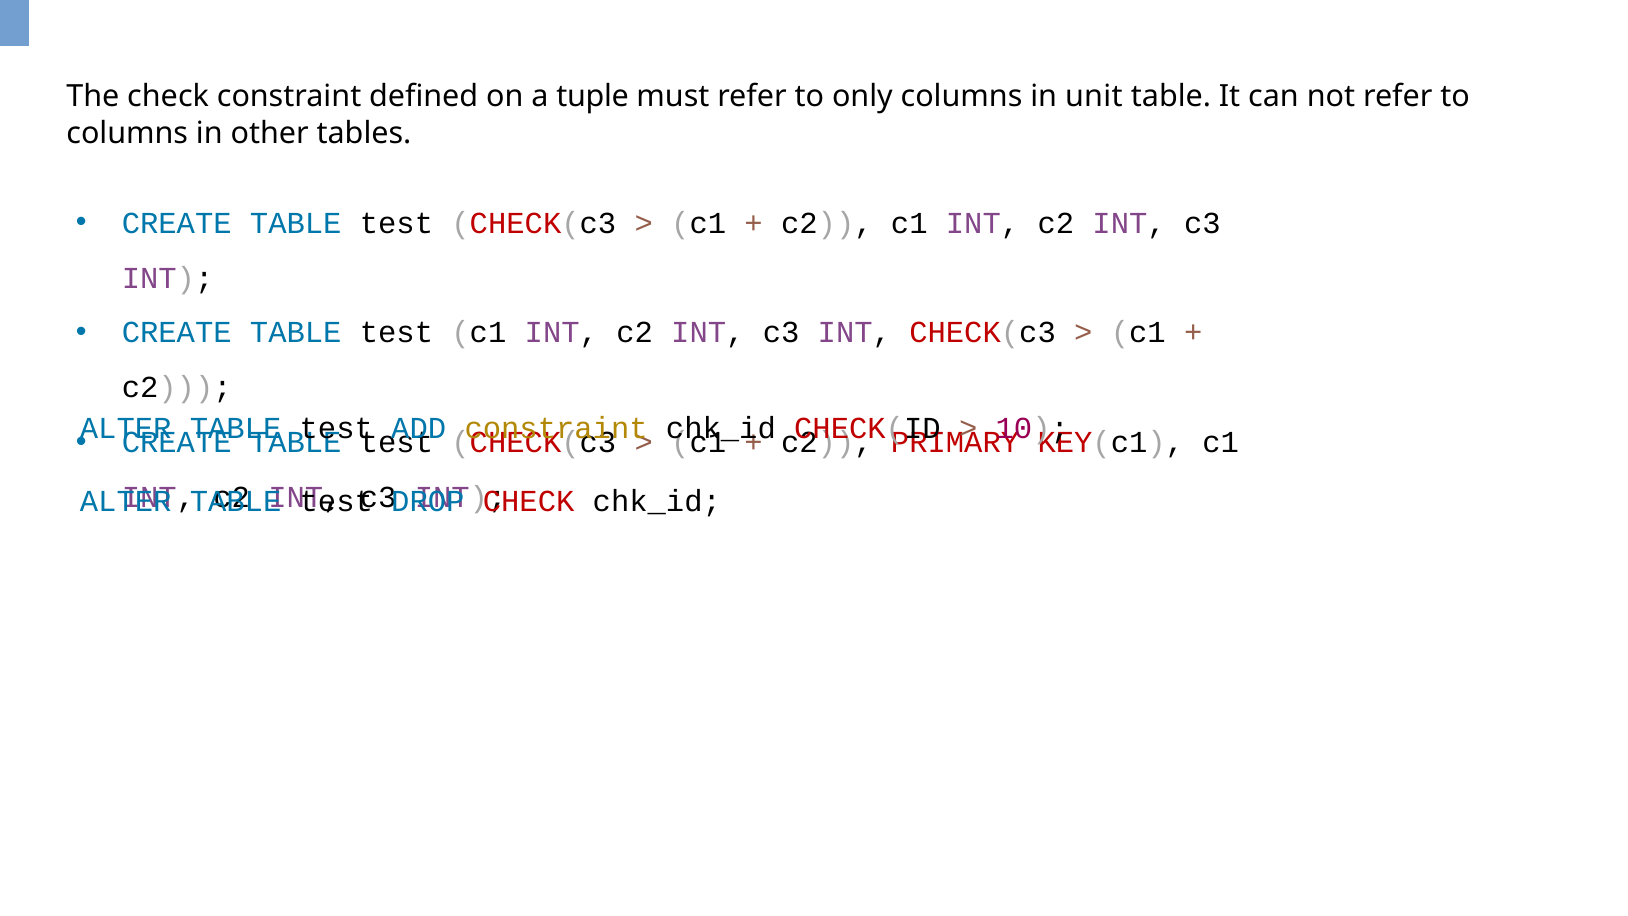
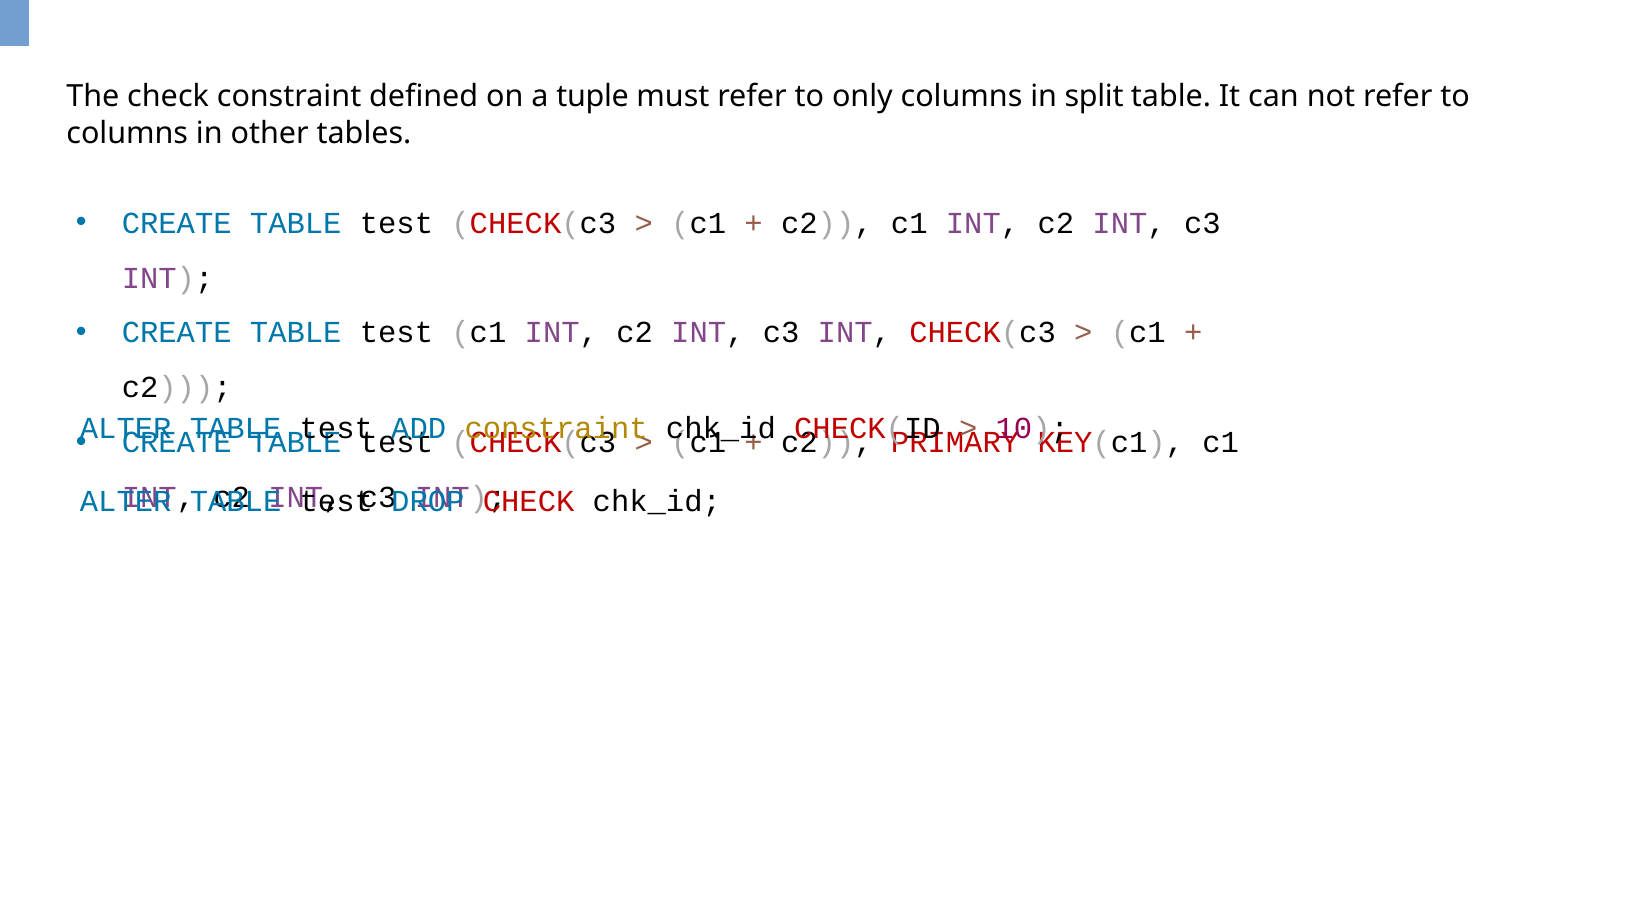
unit: unit -> split (1094, 97)
